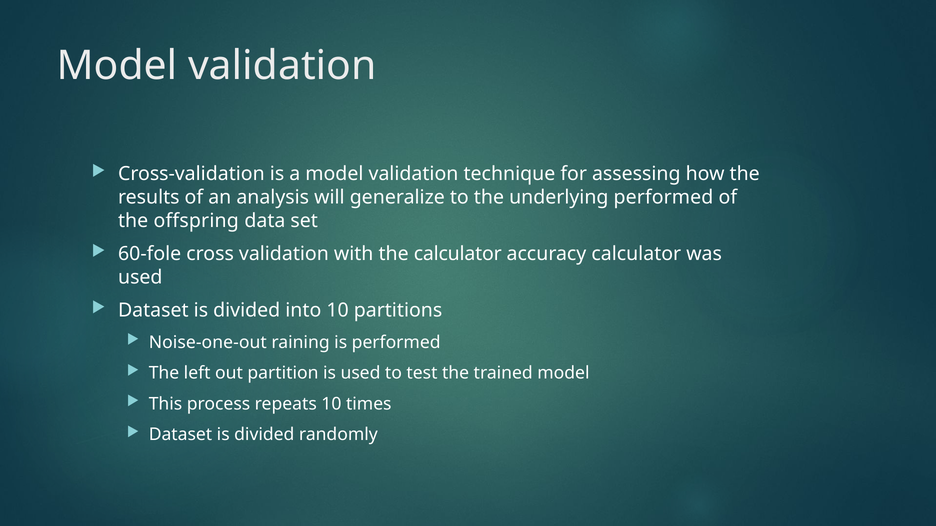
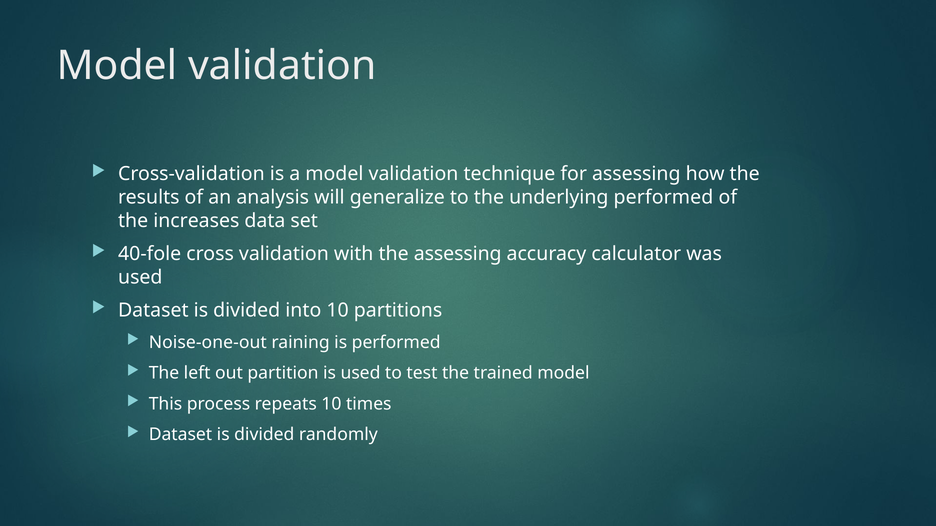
offspring: offspring -> increases (196, 221)
60-fole: 60-fole -> 40-fole (150, 254)
the calculator: calculator -> assessing (458, 254)
